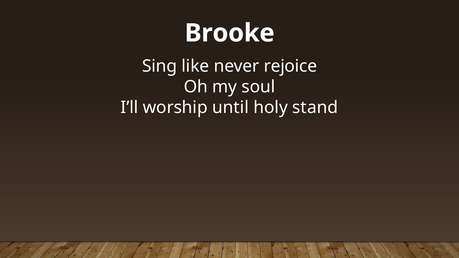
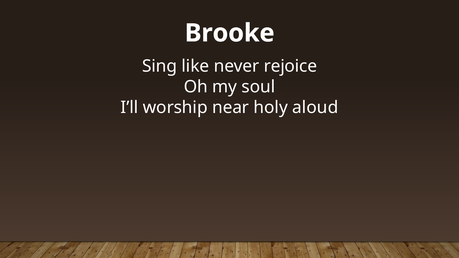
until: until -> near (231, 108)
stand: stand -> aloud (315, 108)
